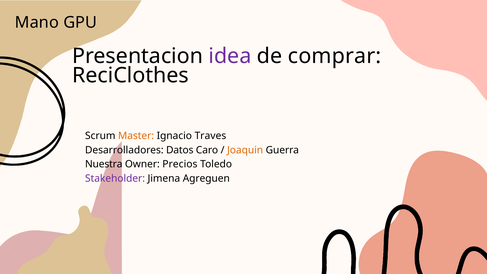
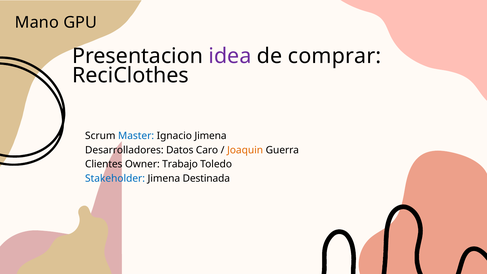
Master colour: orange -> blue (136, 136)
Ignacio Traves: Traves -> Jimena (211, 136)
Nuestra: Nuestra -> Clientes (104, 164)
Precios: Precios -> Trabajo (180, 164)
Stakeholder colour: purple -> blue (115, 178)
Agreguen: Agreguen -> Destinada (206, 178)
